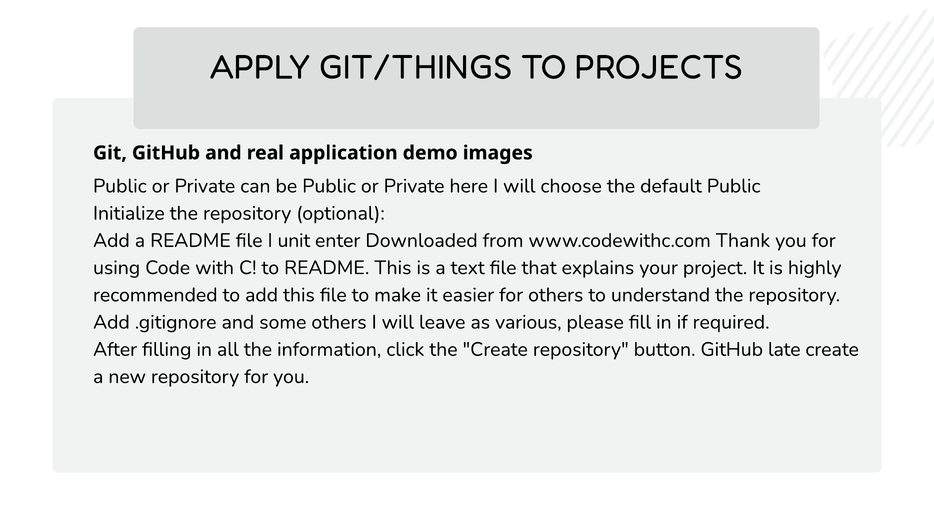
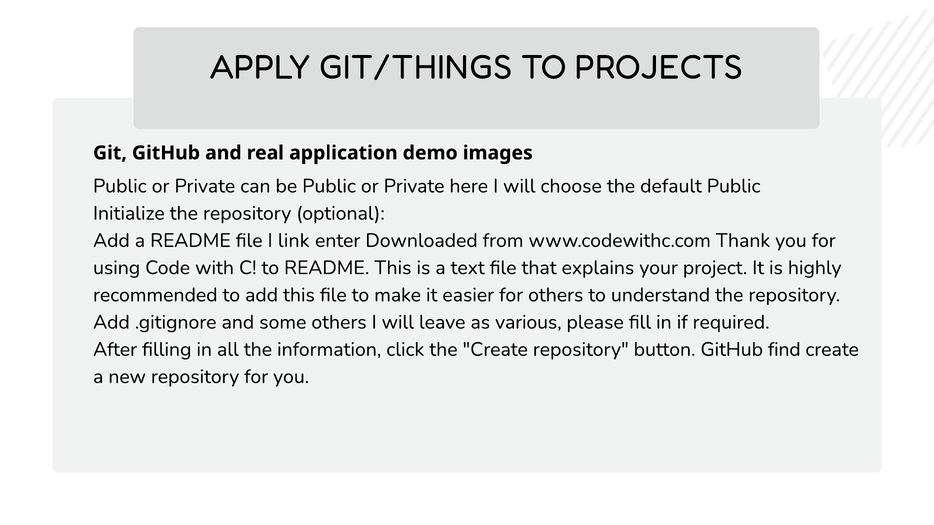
unit: unit -> link (294, 241)
late: late -> find (784, 350)
